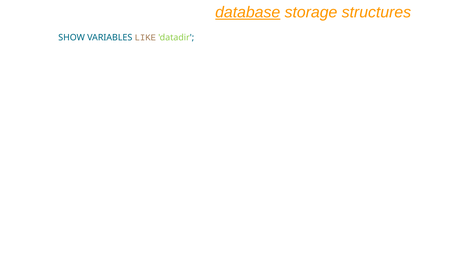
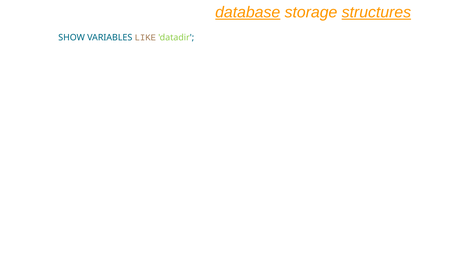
structures underline: none -> present (376, 12)
